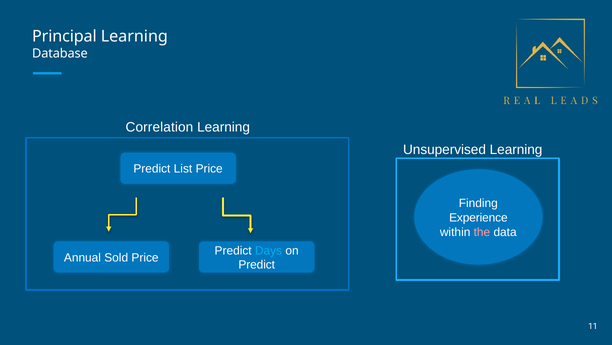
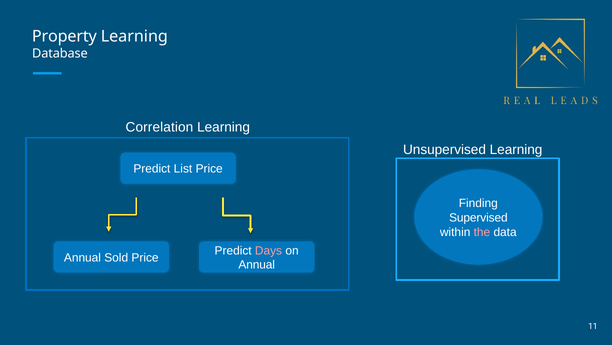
Principal: Principal -> Property (64, 36)
Experience: Experience -> Supervised (478, 217)
Days colour: light blue -> pink (268, 250)
Predict: Predict -> Annual (257, 264)
